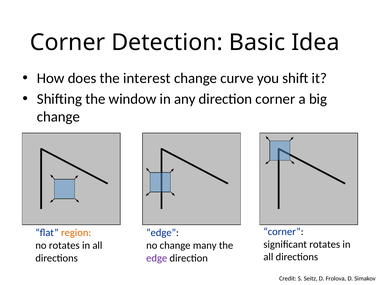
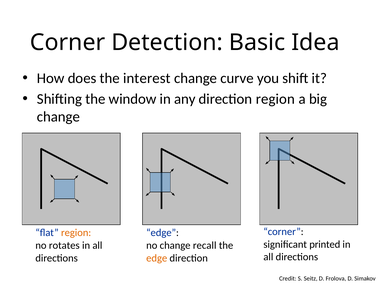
any direction corner: corner -> region (275, 99)
significant rotates: rotates -> printed (325, 244)
many: many -> recall (205, 245)
edge colour: purple -> orange (157, 258)
